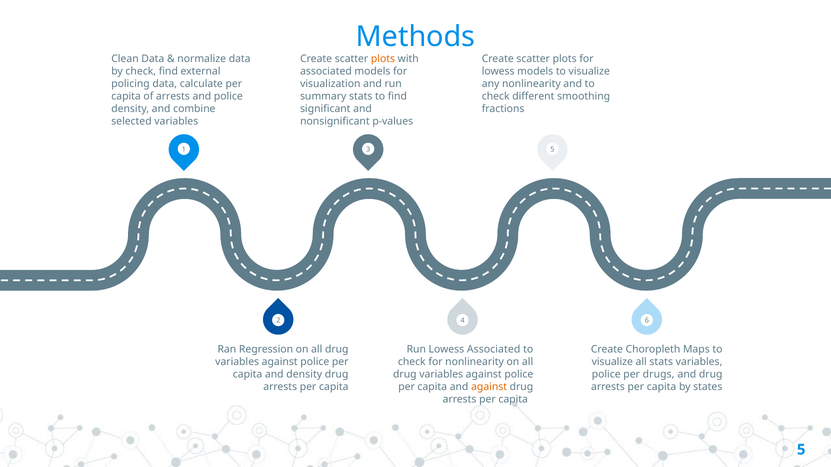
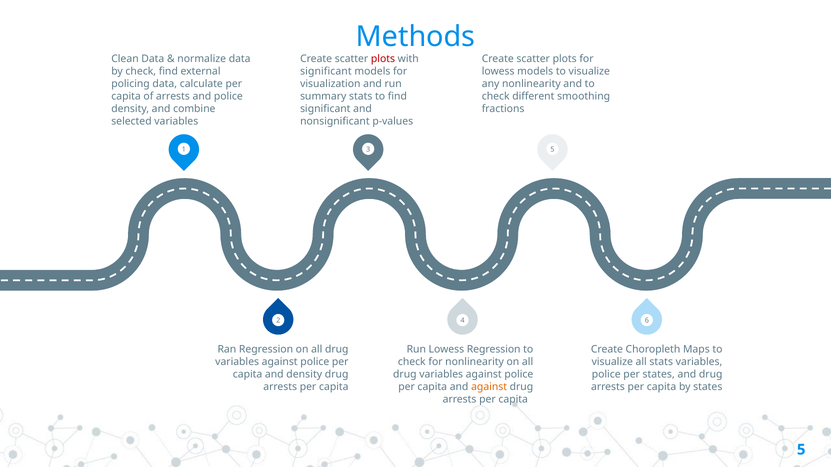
plots colour: orange -> red (383, 59)
associated: associated -> significant (326, 71)
Lowess Associated: Associated -> Regression (494, 349)
per drugs: drugs -> states (659, 374)
